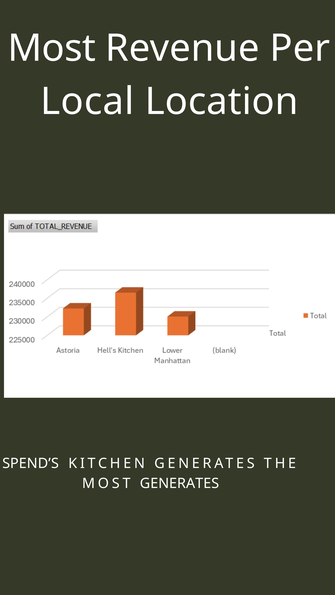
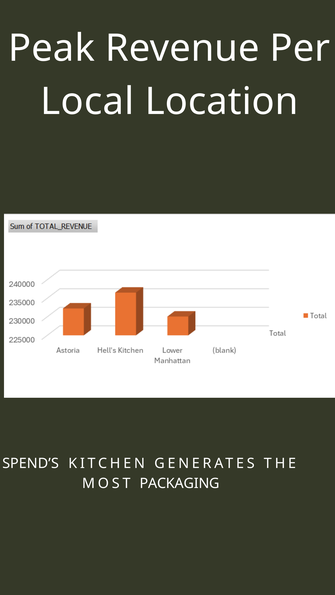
Most: Most -> Peak (51, 48)
MOST GENERATES: GENERATES -> PACKAGING (180, 484)
